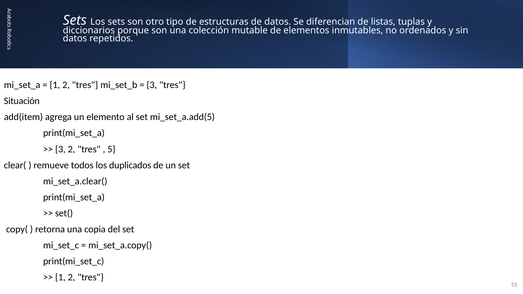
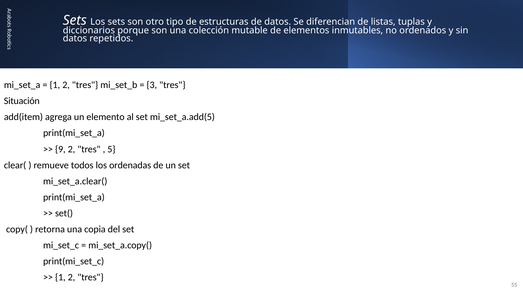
3: 3 -> 9 (60, 149)
duplicados: duplicados -> ordenadas (130, 165)
